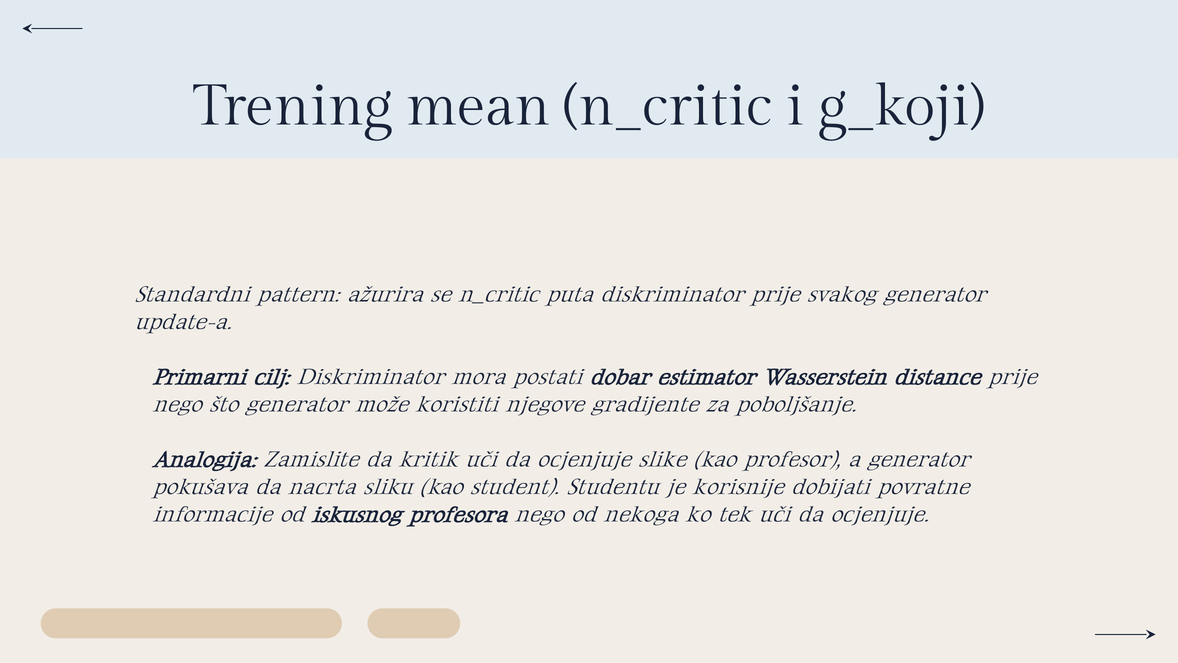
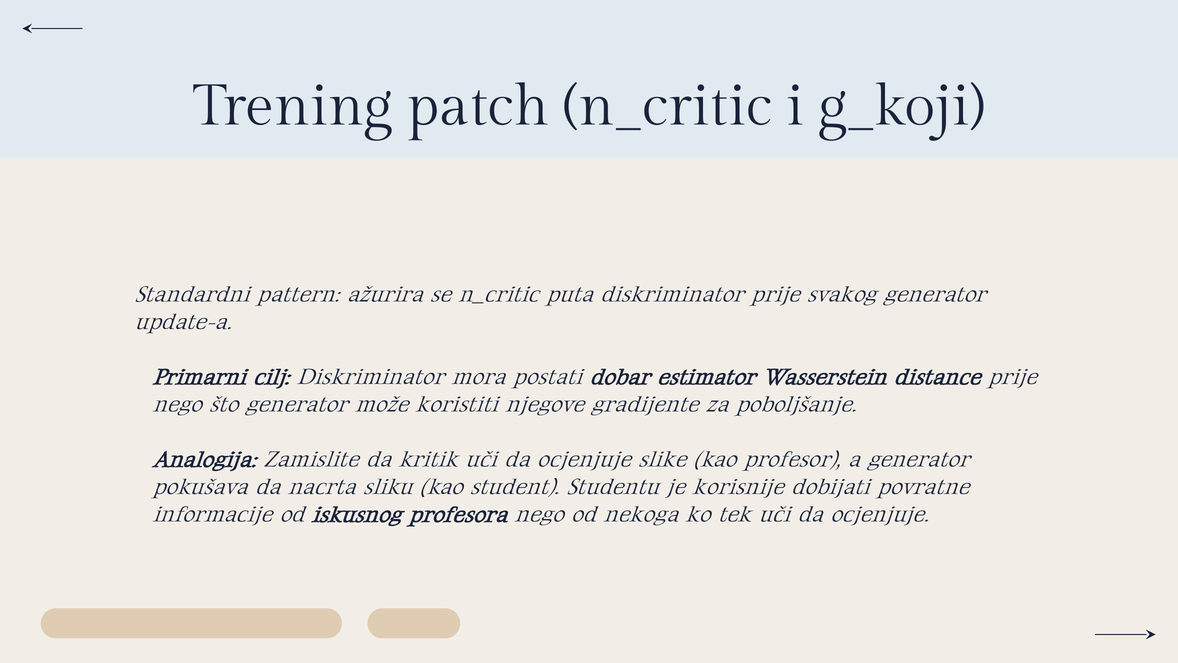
mean: mean -> patch (478, 106)
